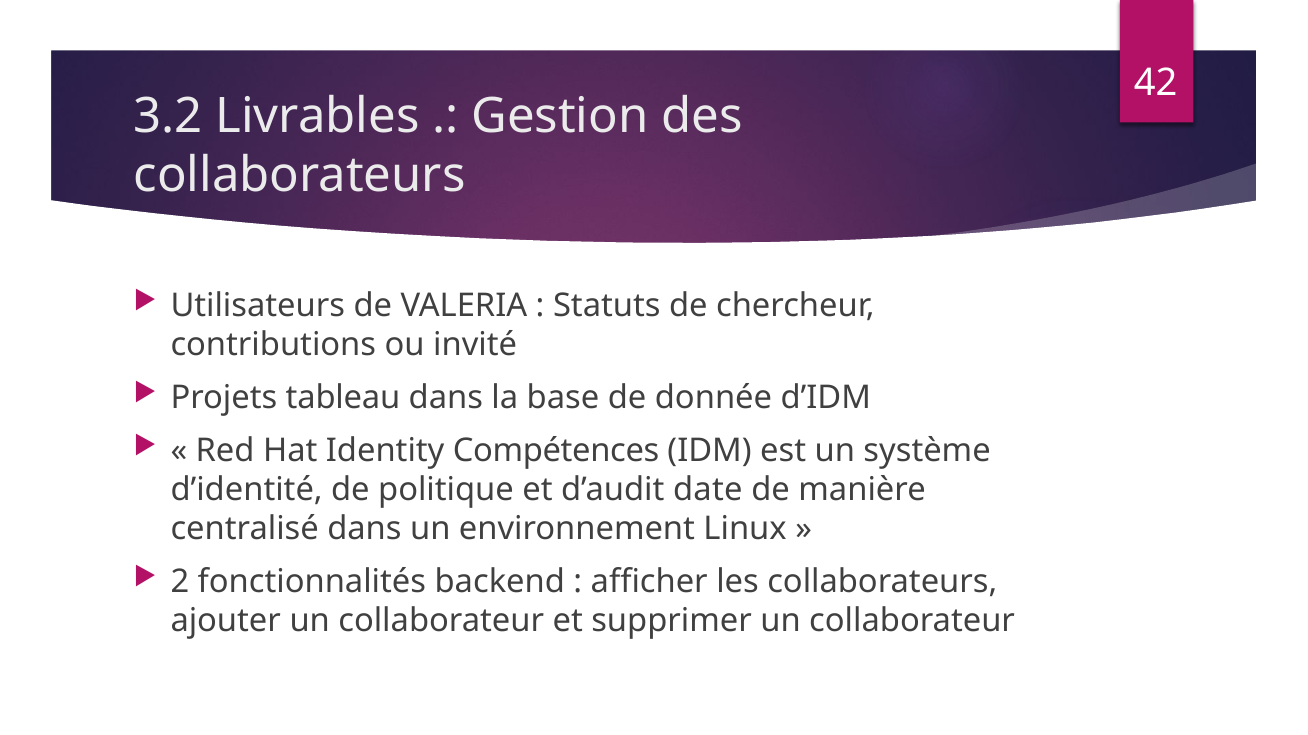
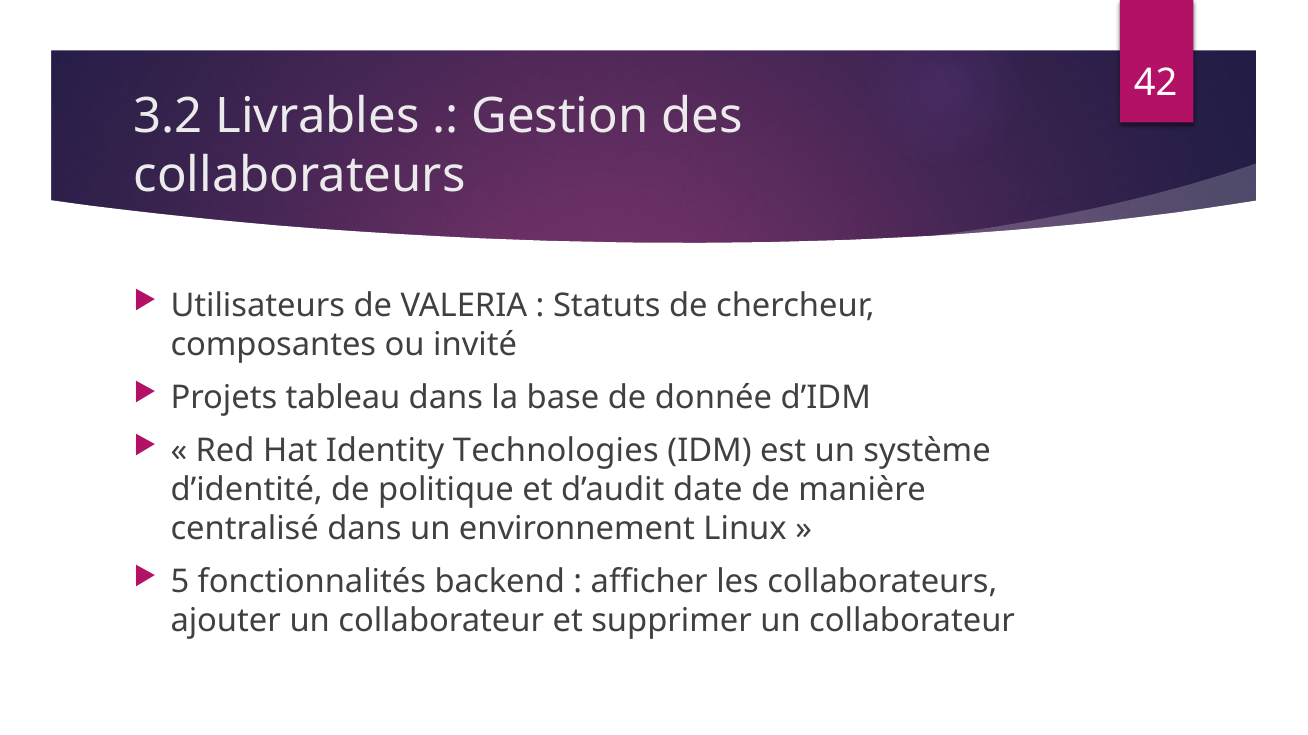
contributions: contributions -> composantes (273, 345)
Compétences: Compétences -> Technologies (556, 451)
2: 2 -> 5 (180, 582)
